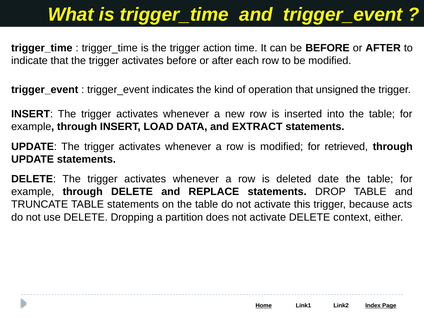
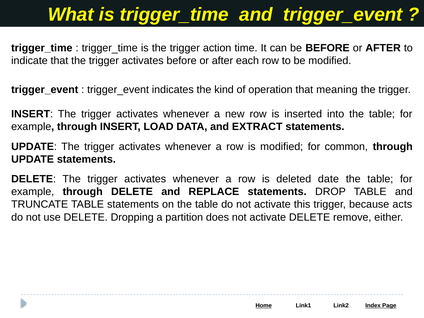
unsigned: unsigned -> meaning (337, 90)
retrieved: retrieved -> common (346, 147)
context: context -> remove (352, 217)
